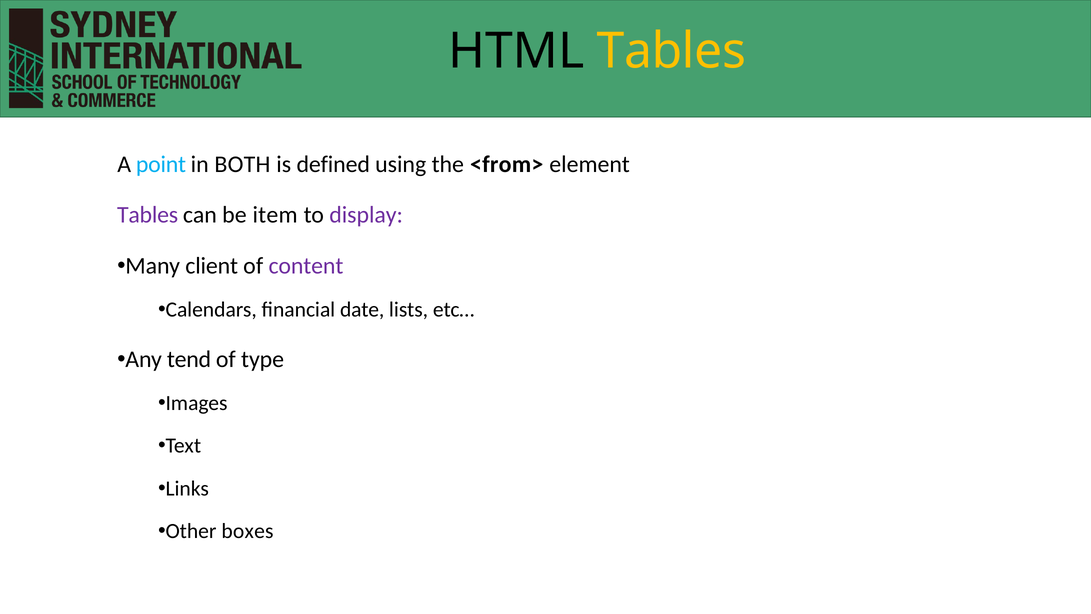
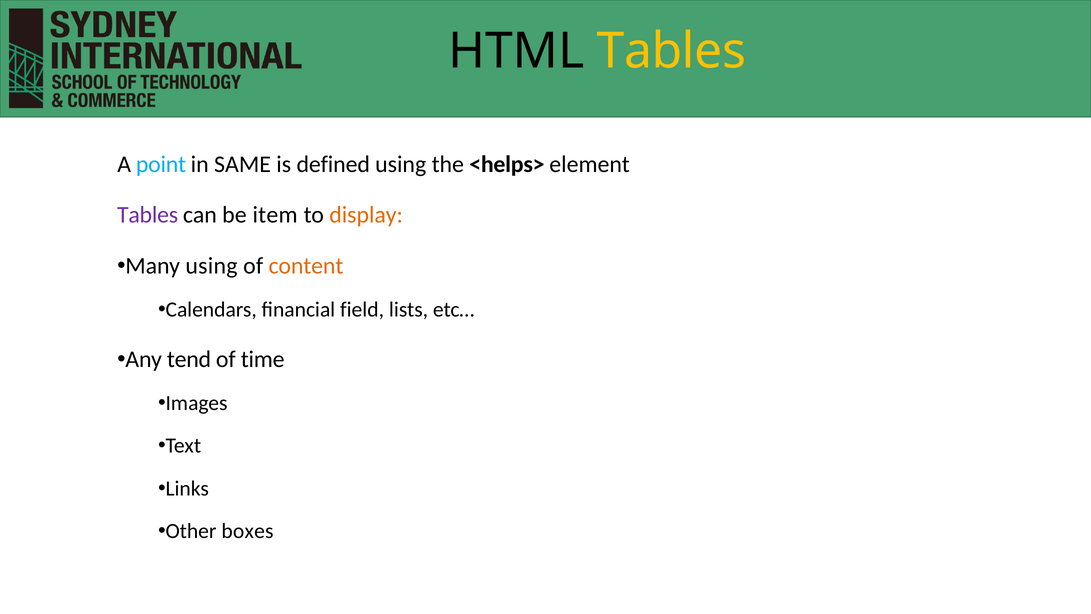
BOTH: BOTH -> SAME (243, 164)
<from>: <from> -> <helps> (507, 164)
display colour: purple -> orange (366, 215)
Many client: client -> using (211, 266)
content colour: purple -> orange (306, 266)
date: date -> field (362, 310)
type: type -> time (263, 359)
